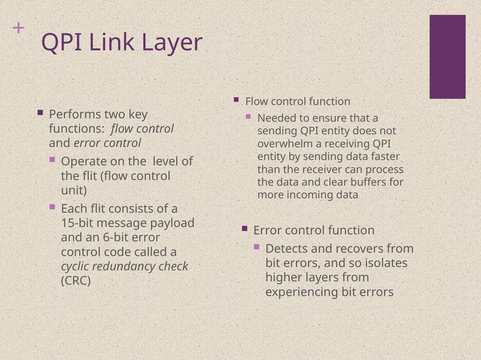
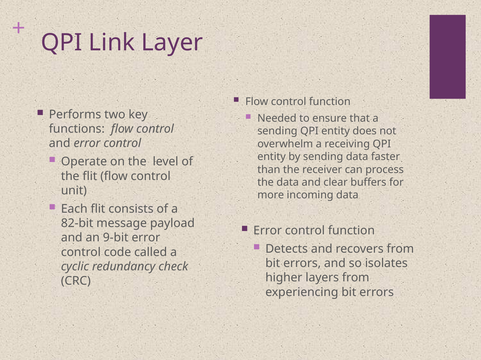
15-bit: 15-bit -> 82-bit (77, 224)
6-bit: 6-bit -> 9-bit (116, 238)
